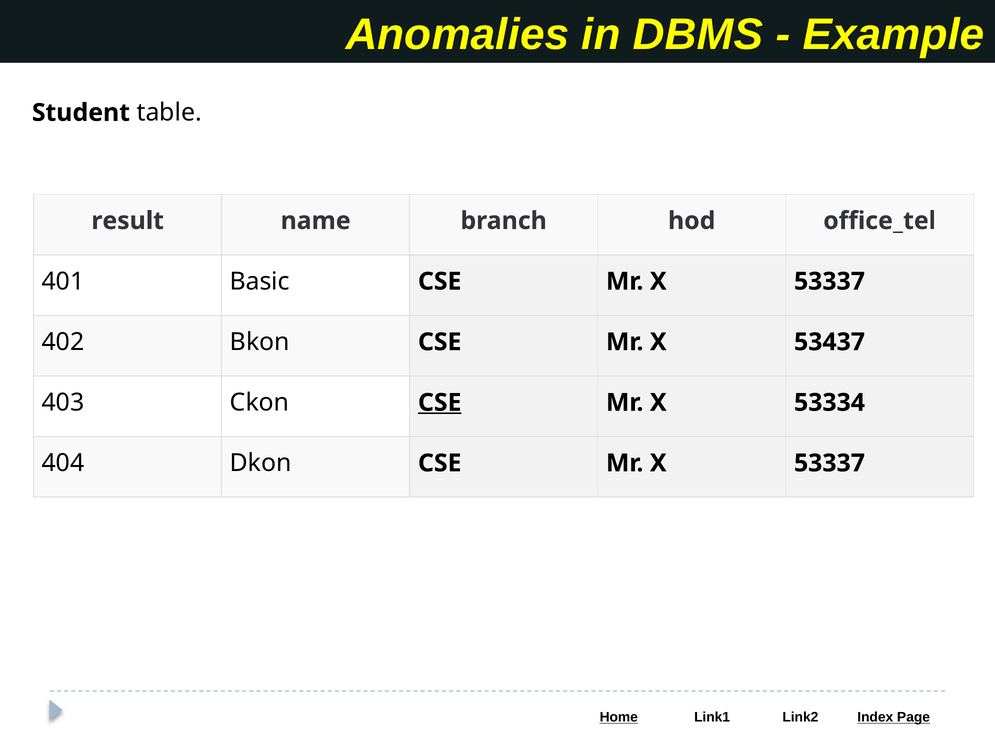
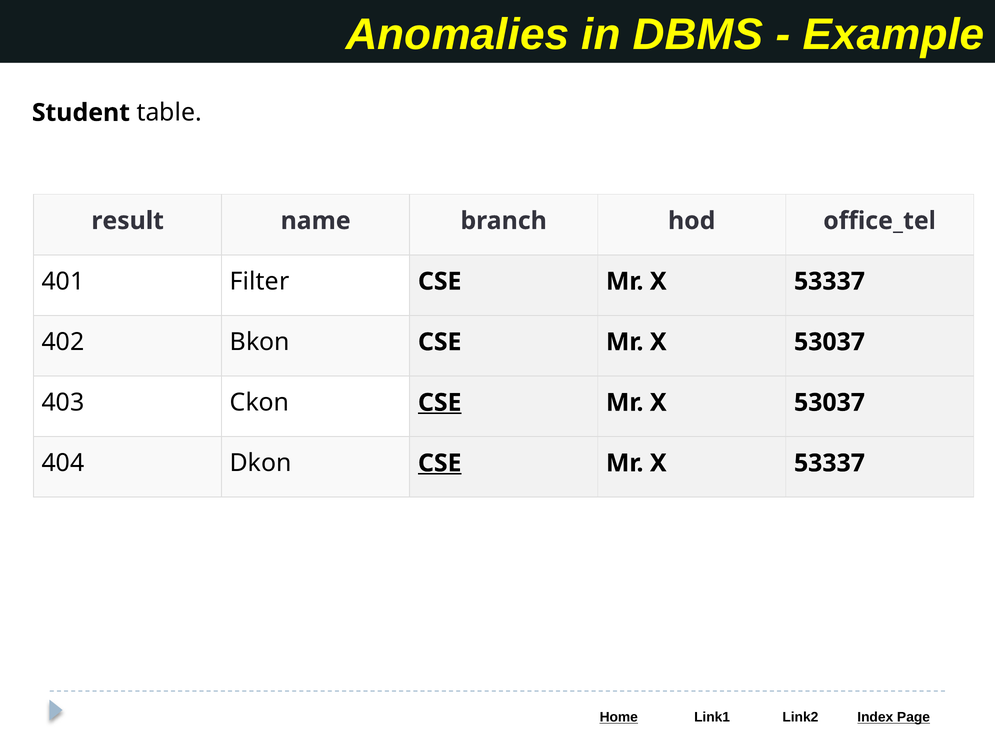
Basic: Basic -> Filter (260, 282)
53437: 53437 -> 53037 (830, 342)
53334: 53334 -> 53037 (830, 403)
CSE underline: none -> present (440, 463)
